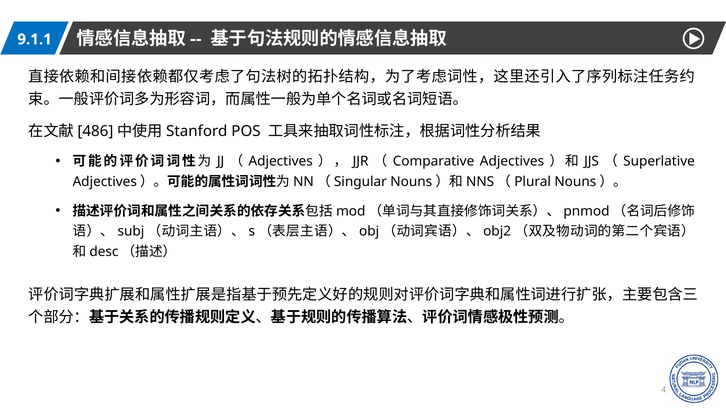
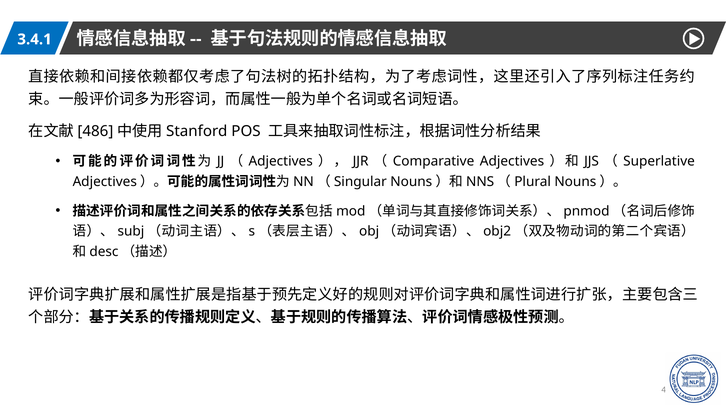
9.1.1: 9.1.1 -> 3.4.1 (35, 39)
